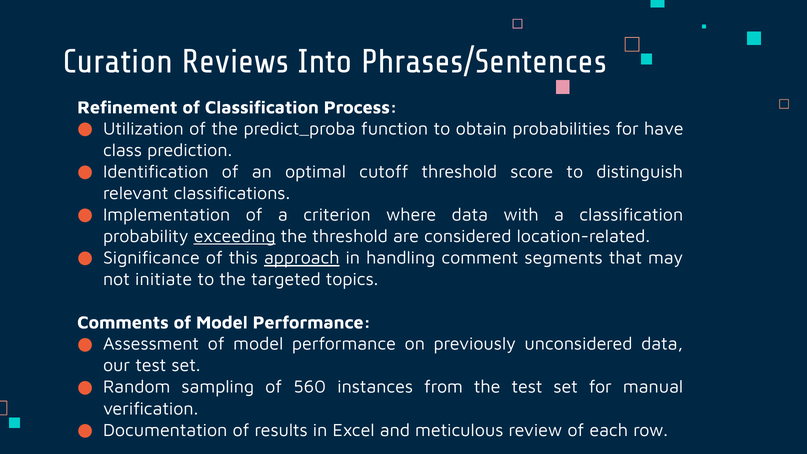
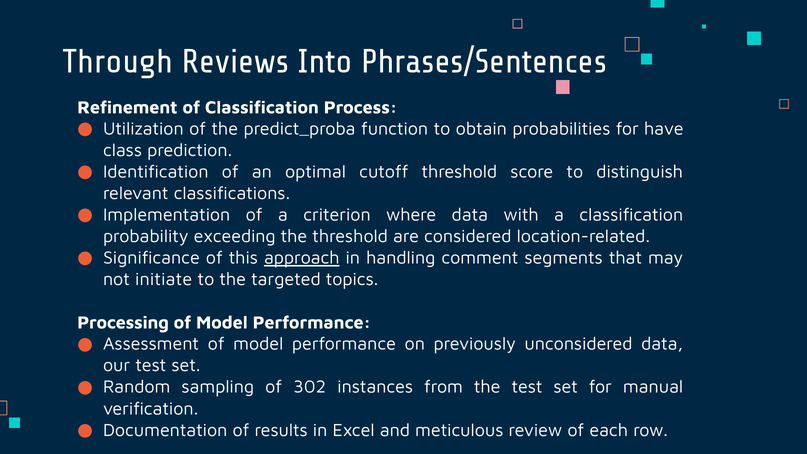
Curation: Curation -> Through (118, 61)
exceeding underline: present -> none (235, 236)
Comments: Comments -> Processing (123, 323)
560: 560 -> 302 (310, 387)
